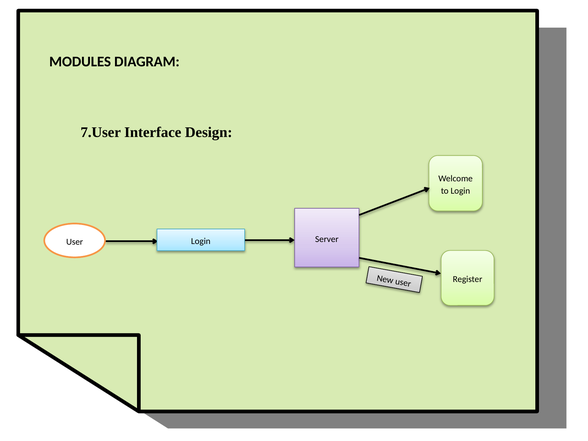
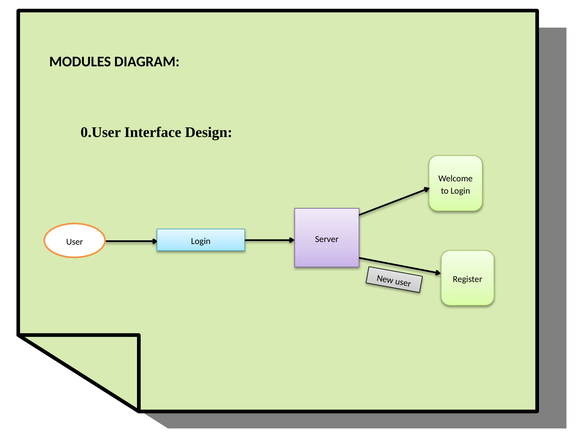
7.User: 7.User -> 0.User (101, 132)
